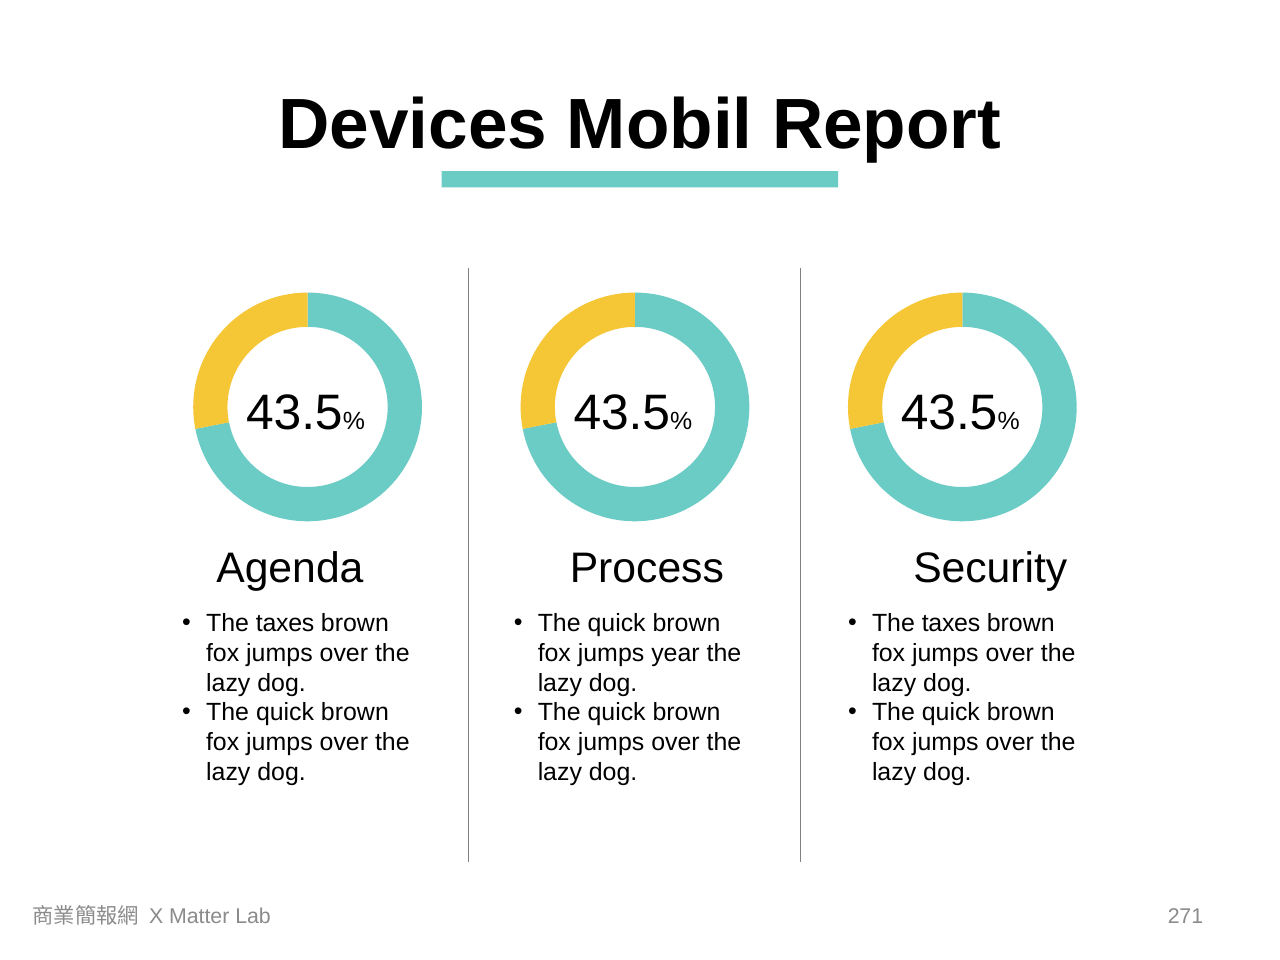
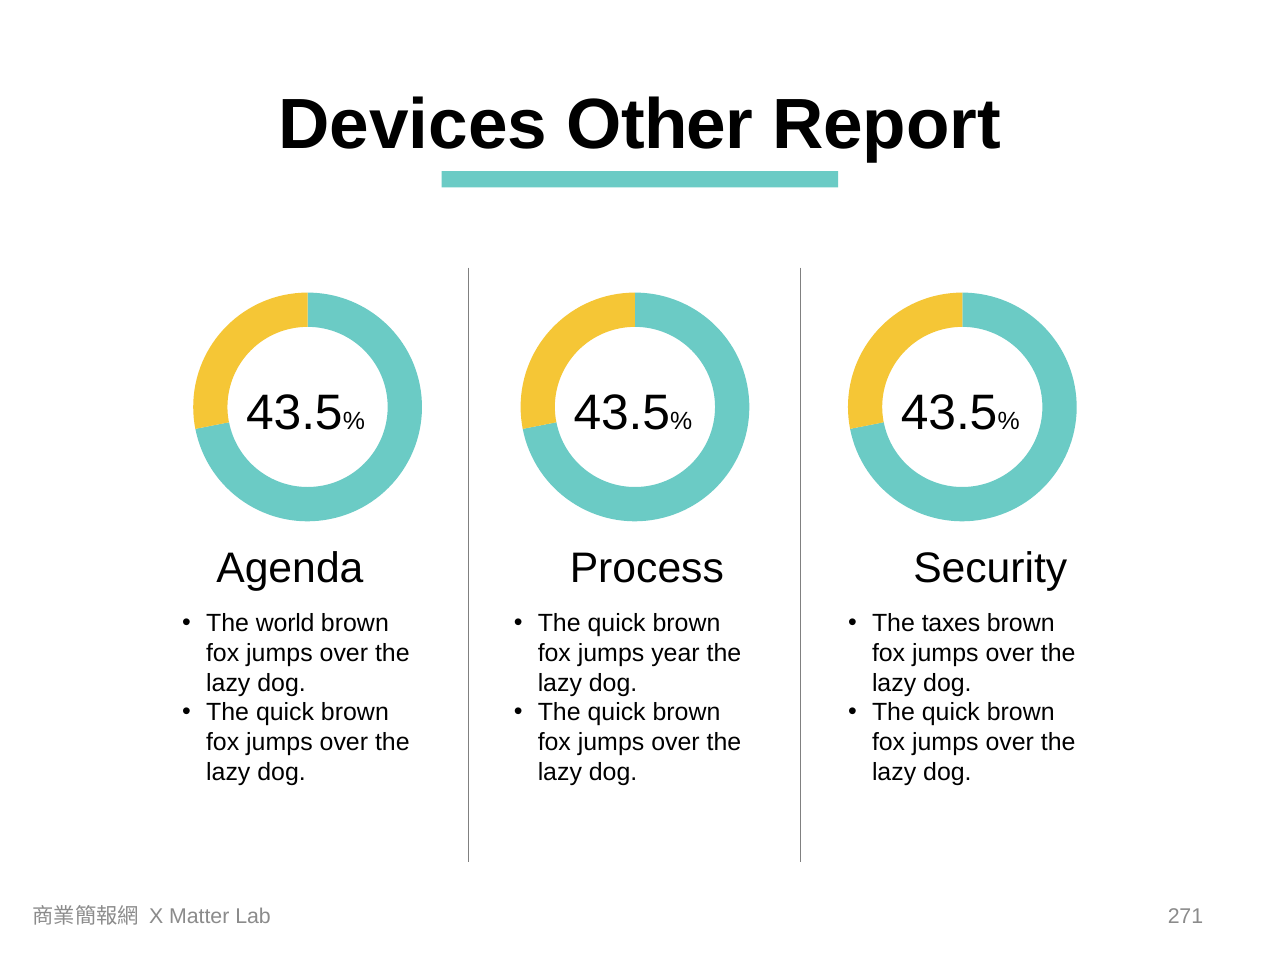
Mobil: Mobil -> Other (660, 125)
taxes: taxes -> world (285, 623)
